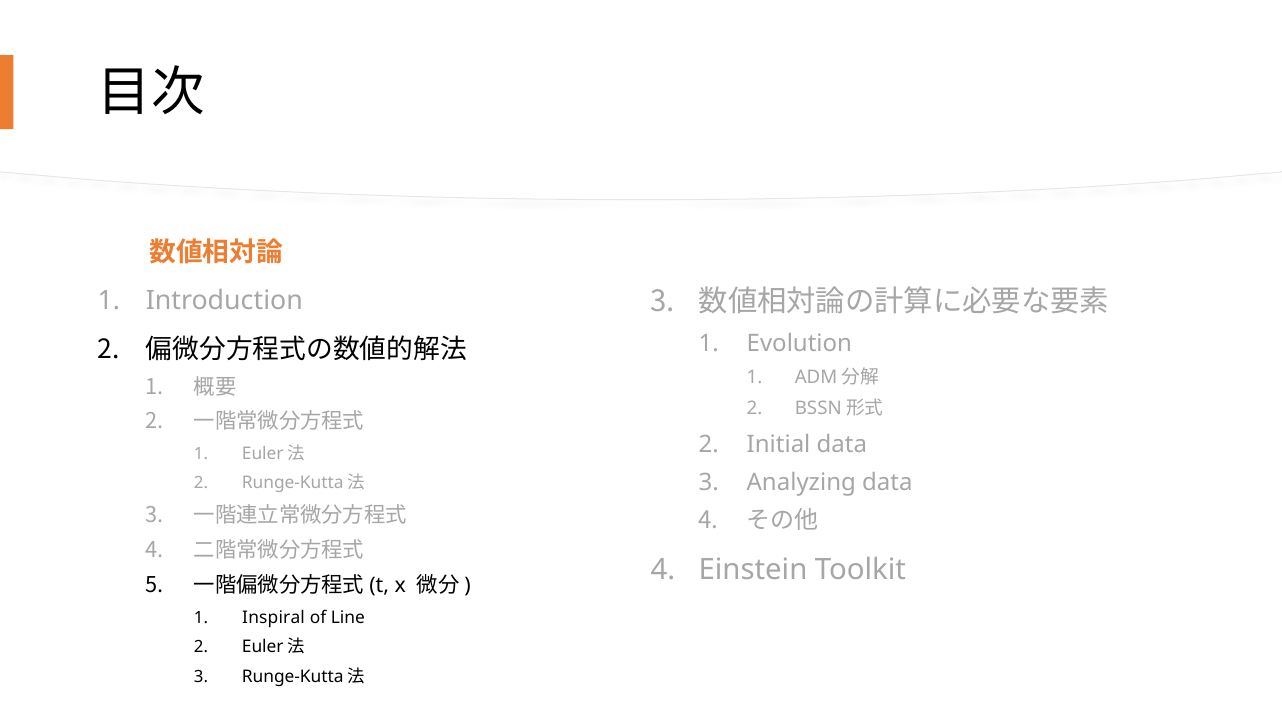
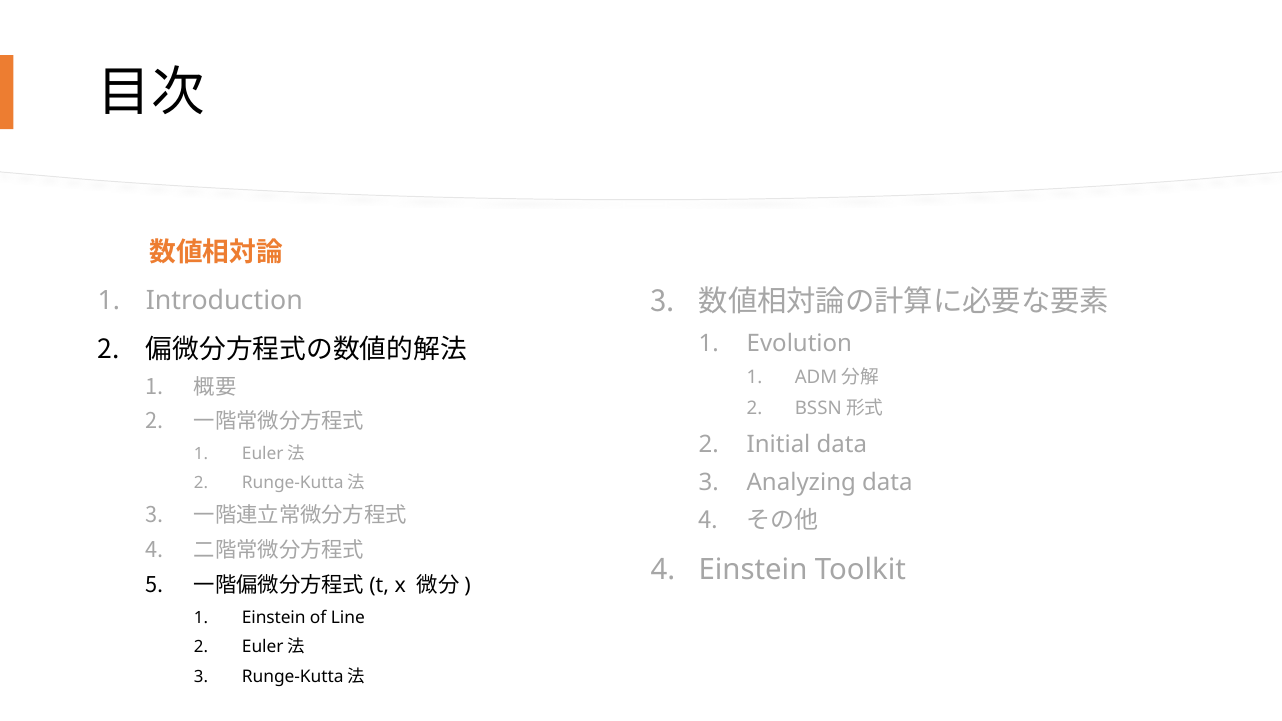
Inspiral: Inspiral -> Einstein (274, 617)
